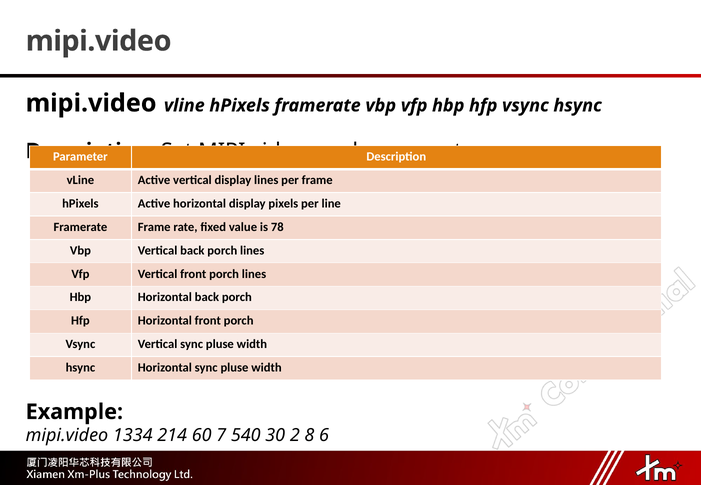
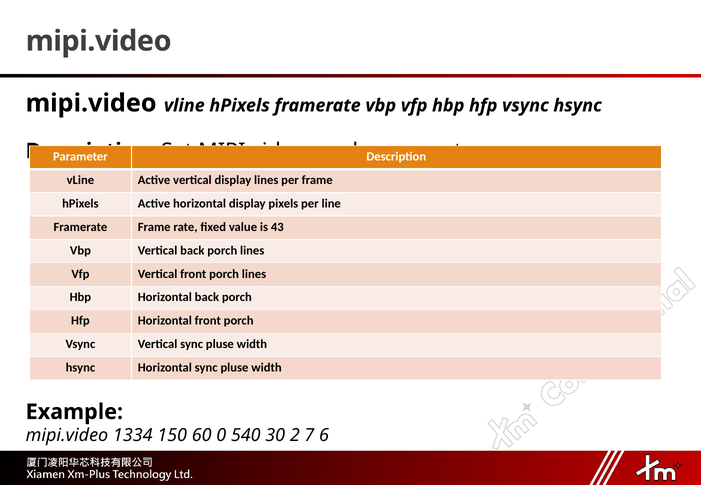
78: 78 -> 43 (277, 227)
214: 214 -> 150 (172, 436)
7: 7 -> 0 (221, 436)
8: 8 -> 7 (309, 436)
